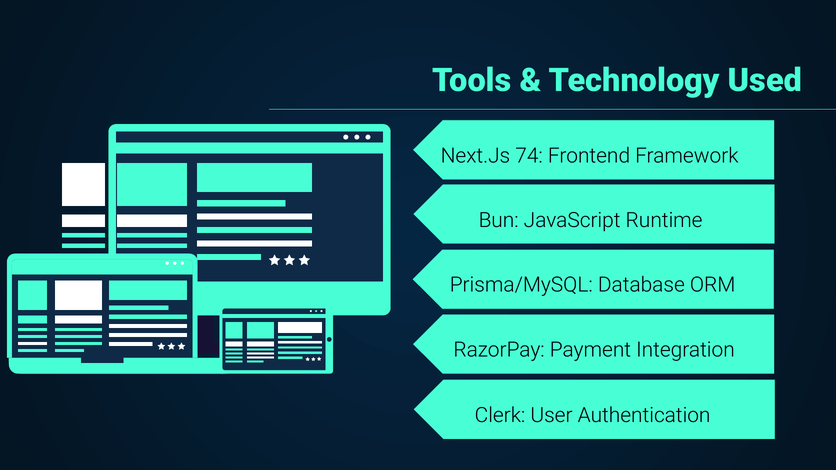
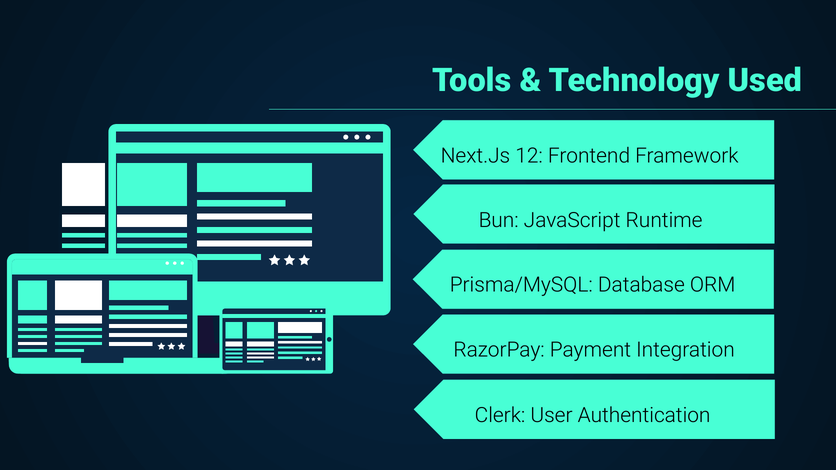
74: 74 -> 12 (529, 156)
